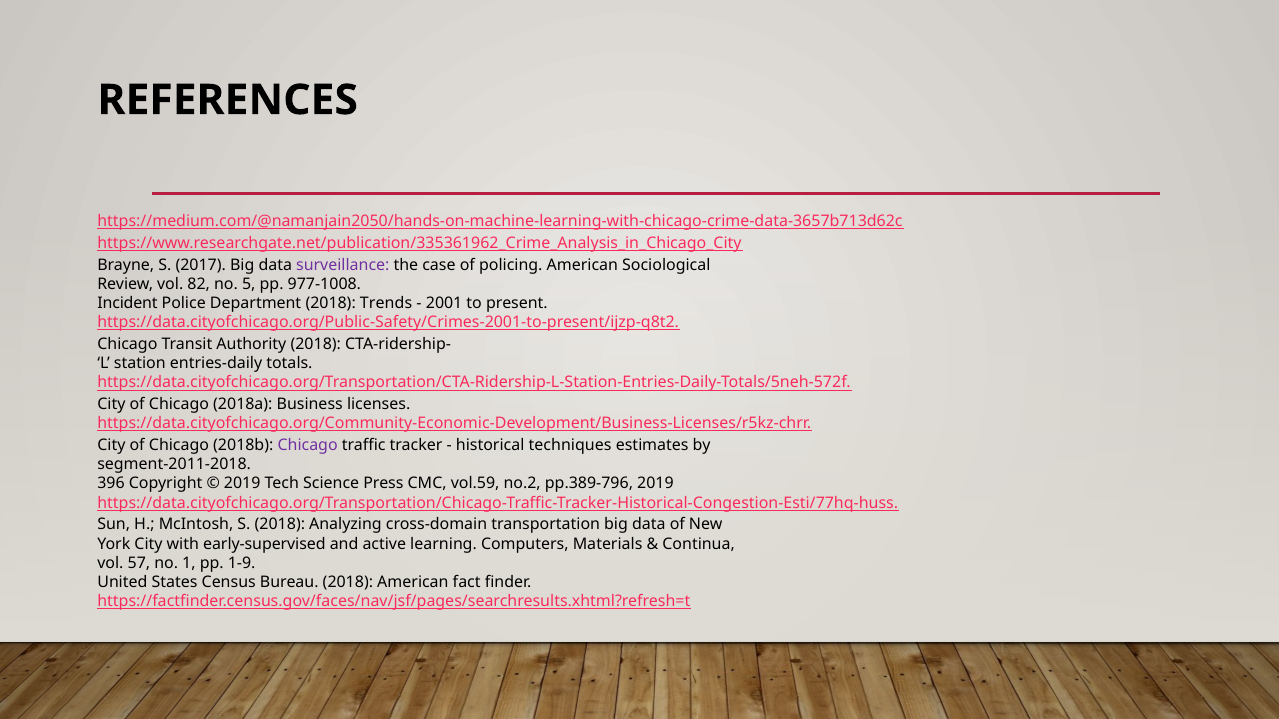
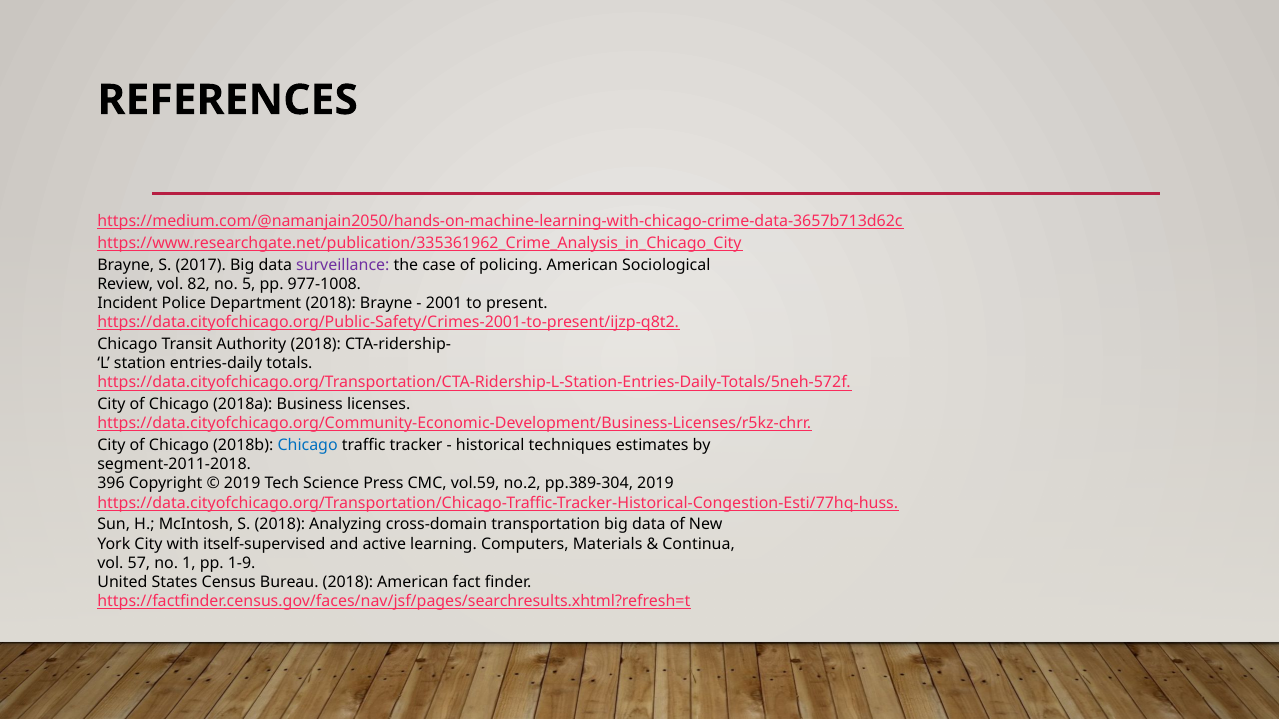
2018 Trends: Trends -> Brayne (386, 304)
Chicago colour: purple -> blue (308, 446)
pp.389-796: pp.389-796 -> pp.389-304 (589, 484)
early-supervised: early-supervised -> itself-supervised (264, 544)
